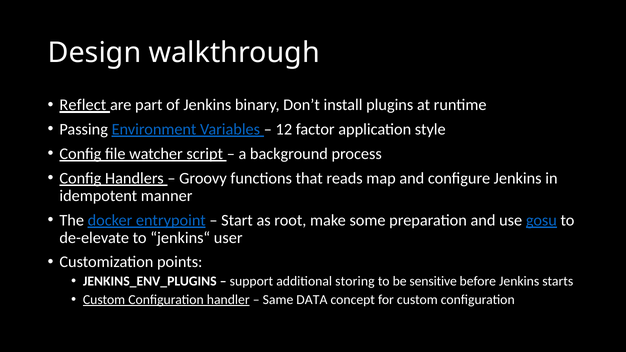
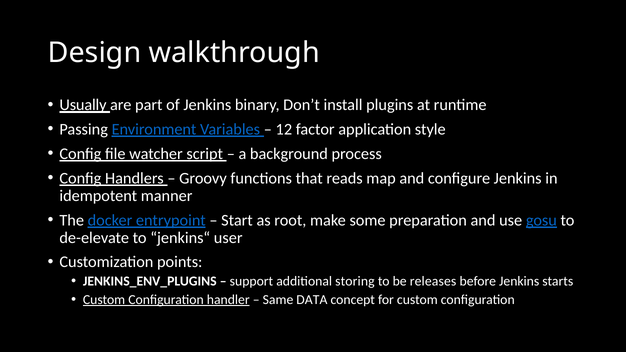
Reflect: Reflect -> Usually (83, 105)
sensitive: sensitive -> releases (433, 282)
